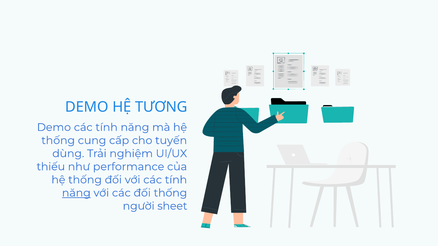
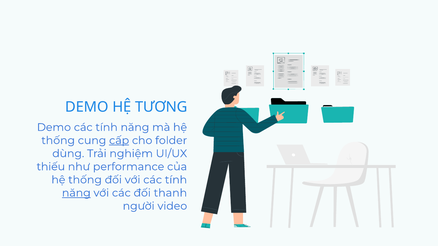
cấp underline: none -> present (119, 141)
tuyến: tuyến -> folder (171, 141)
đối thống: thống -> thanh (170, 193)
sheet: sheet -> video (172, 206)
